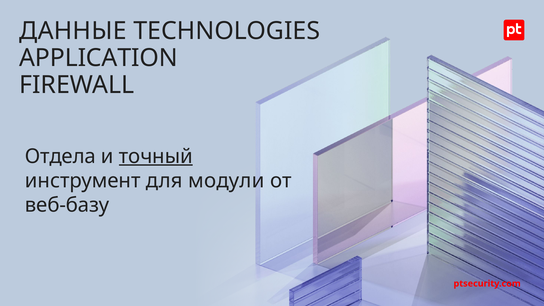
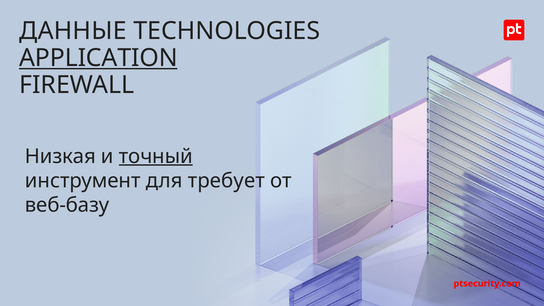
APPLICATION underline: none -> present (98, 58)
Отдела: Отдела -> Низкая (60, 156)
модули: модули -> требует (226, 181)
